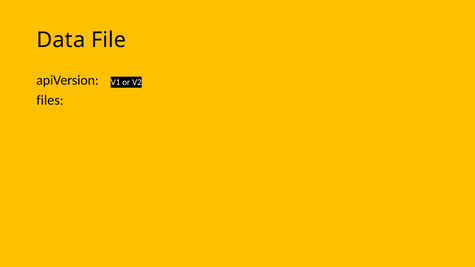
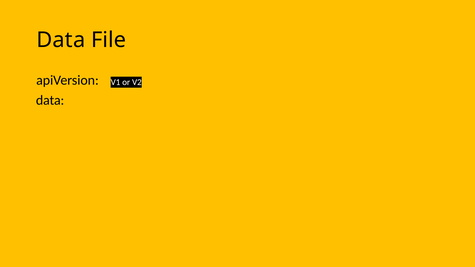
files: files -> data (50, 100)
